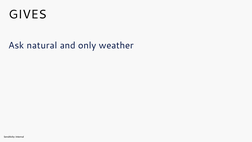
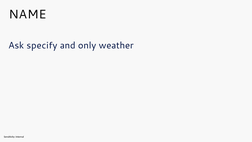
GIVES: GIVES -> NAME (28, 14)
natural: natural -> specify (42, 45)
